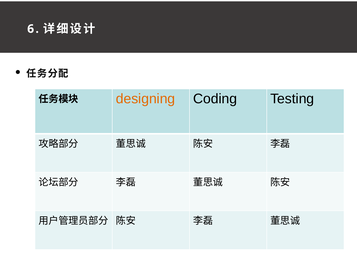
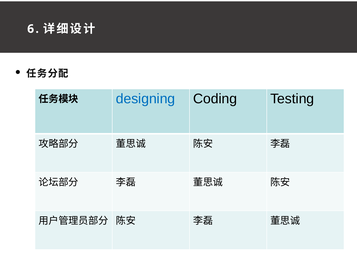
designing colour: orange -> blue (146, 99)
